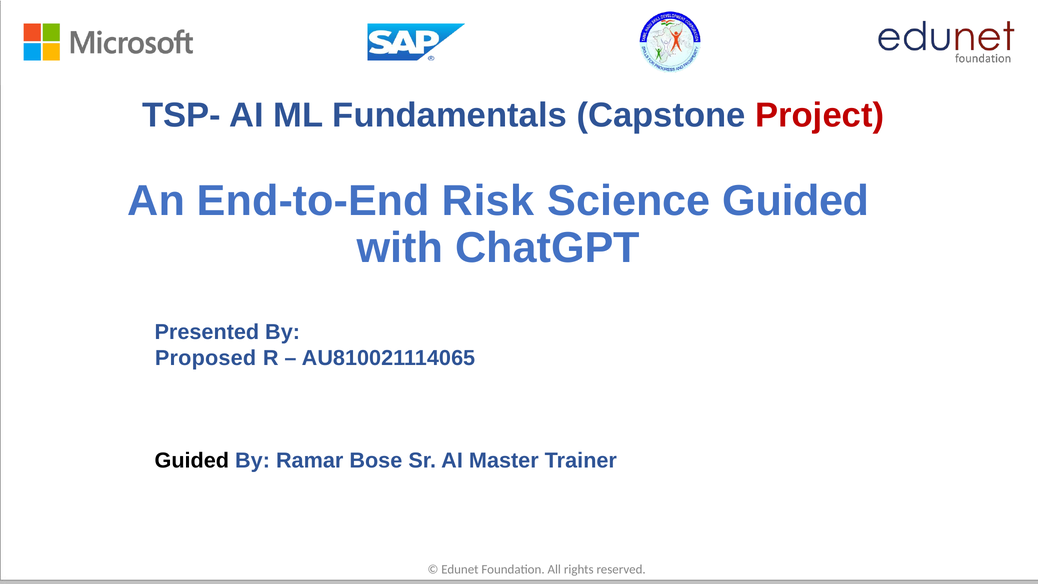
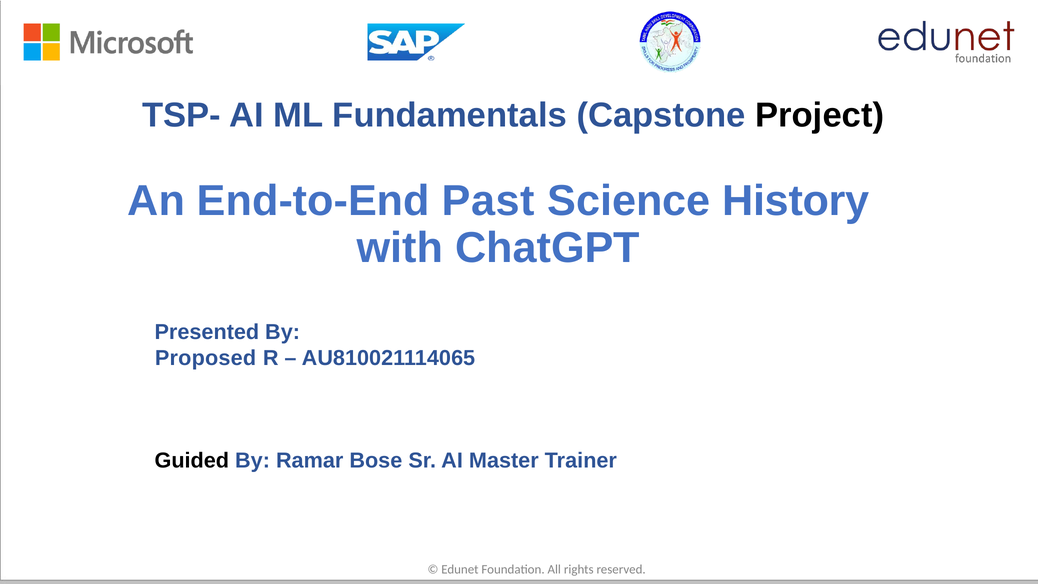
Project colour: red -> black (820, 115)
Risk: Risk -> Past (488, 201)
Science Guided: Guided -> History (796, 201)
